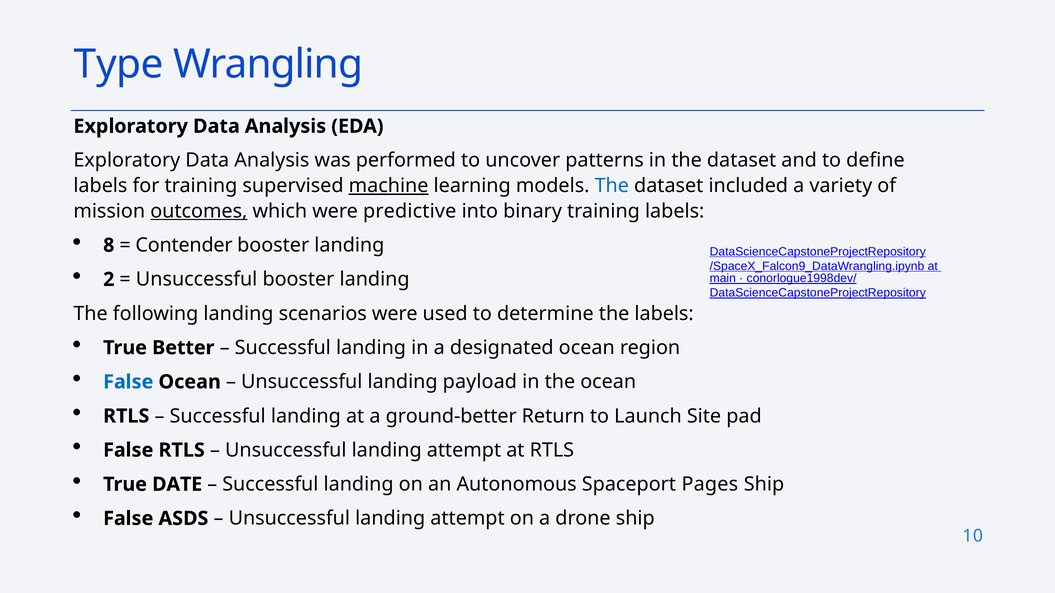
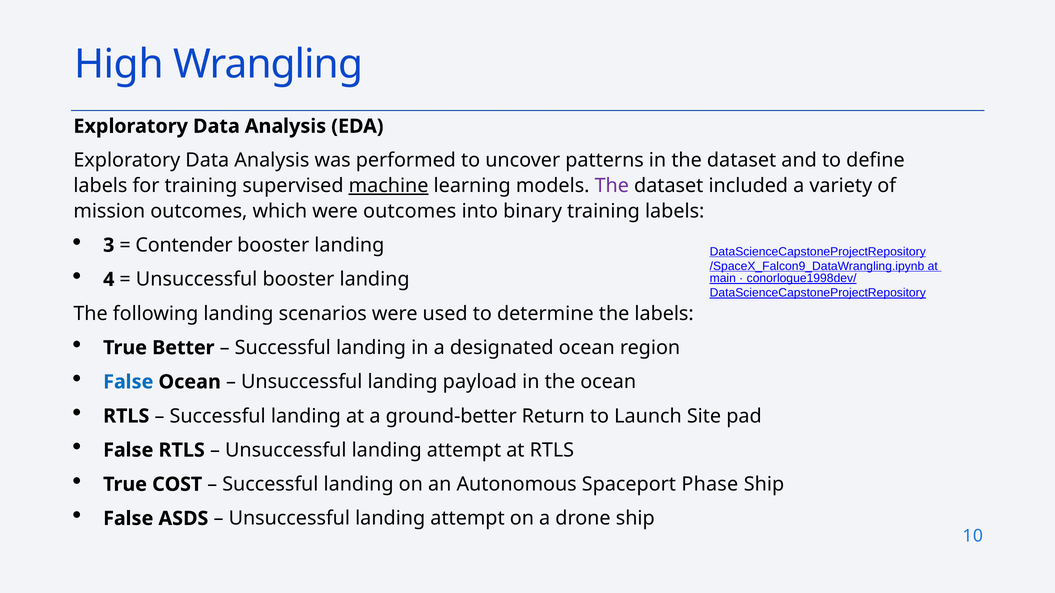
Type: Type -> High (119, 64)
The colour: blue -> purple (612, 186)
outcomes underline: present -> none (199, 211)
were predictive: predictive -> outcomes (410, 211)
8: 8 -> 3 (109, 245)
2: 2 -> 4 (109, 280)
DATE: DATE -> COST (177, 485)
Pages: Pages -> Phase (710, 485)
